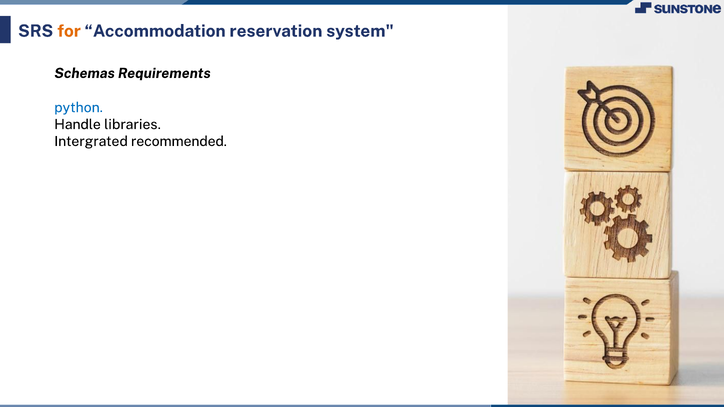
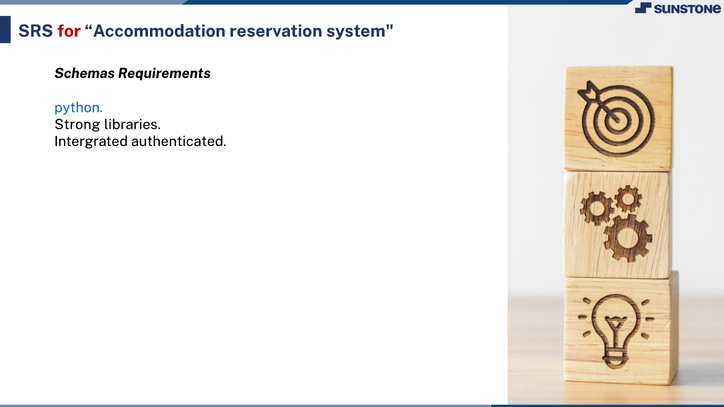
for colour: orange -> red (69, 31)
Handle: Handle -> Strong (77, 125)
recommended: recommended -> authenticated (179, 141)
